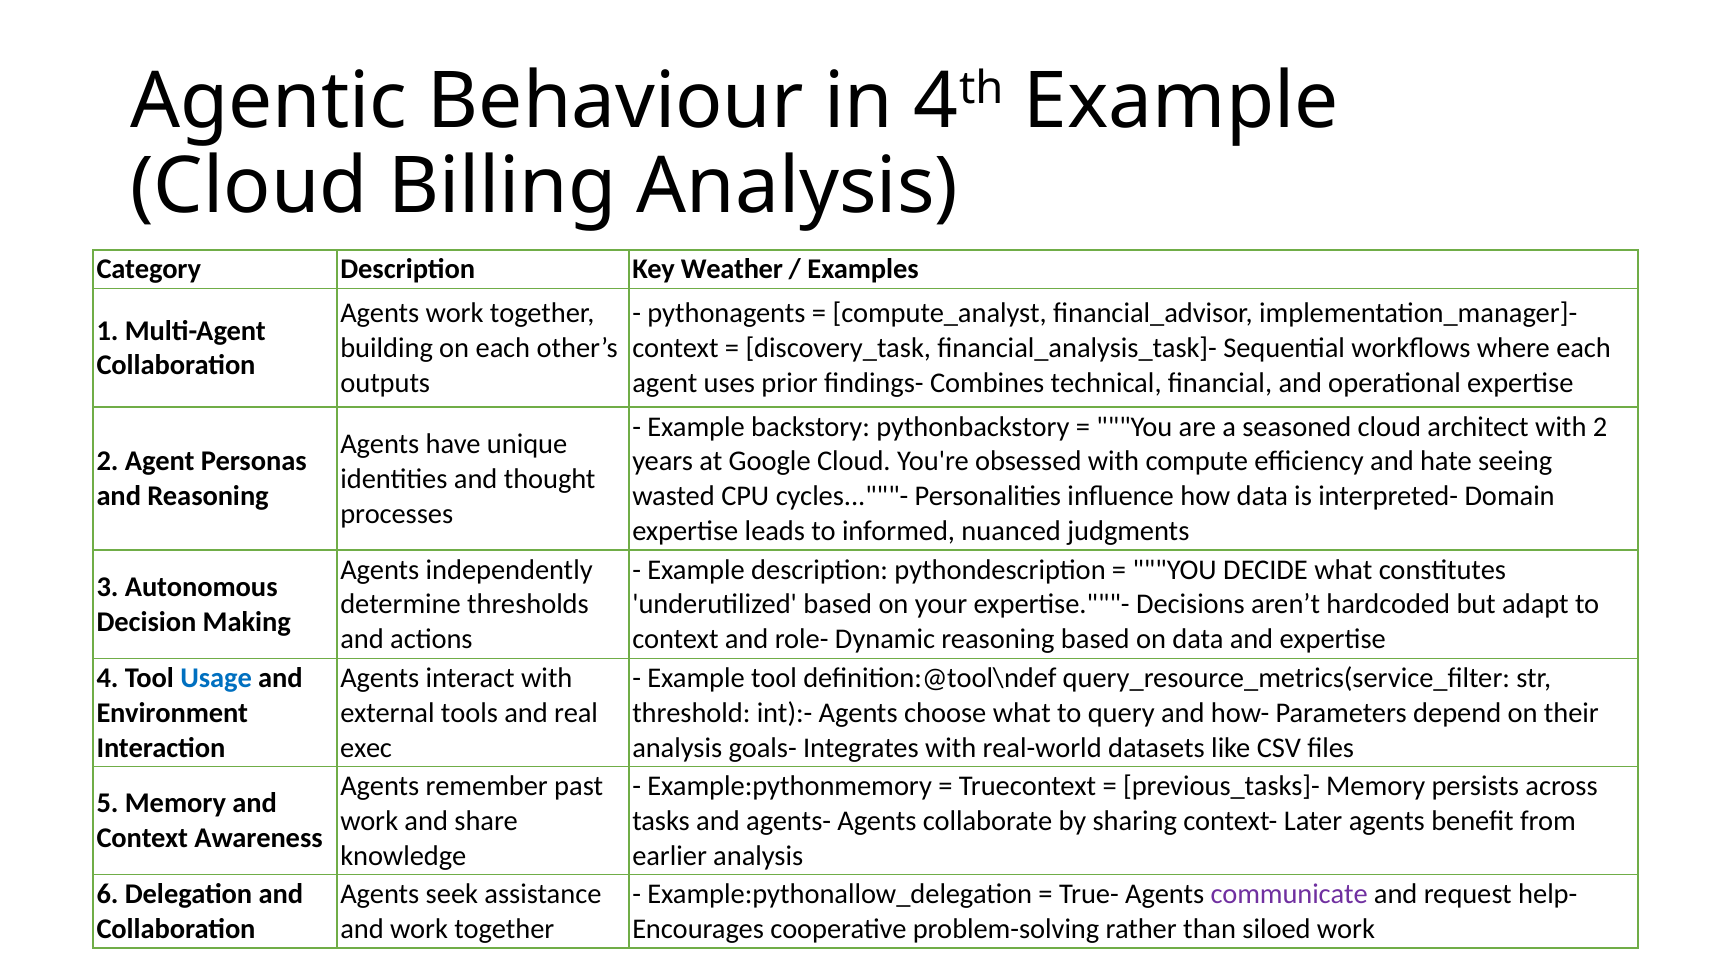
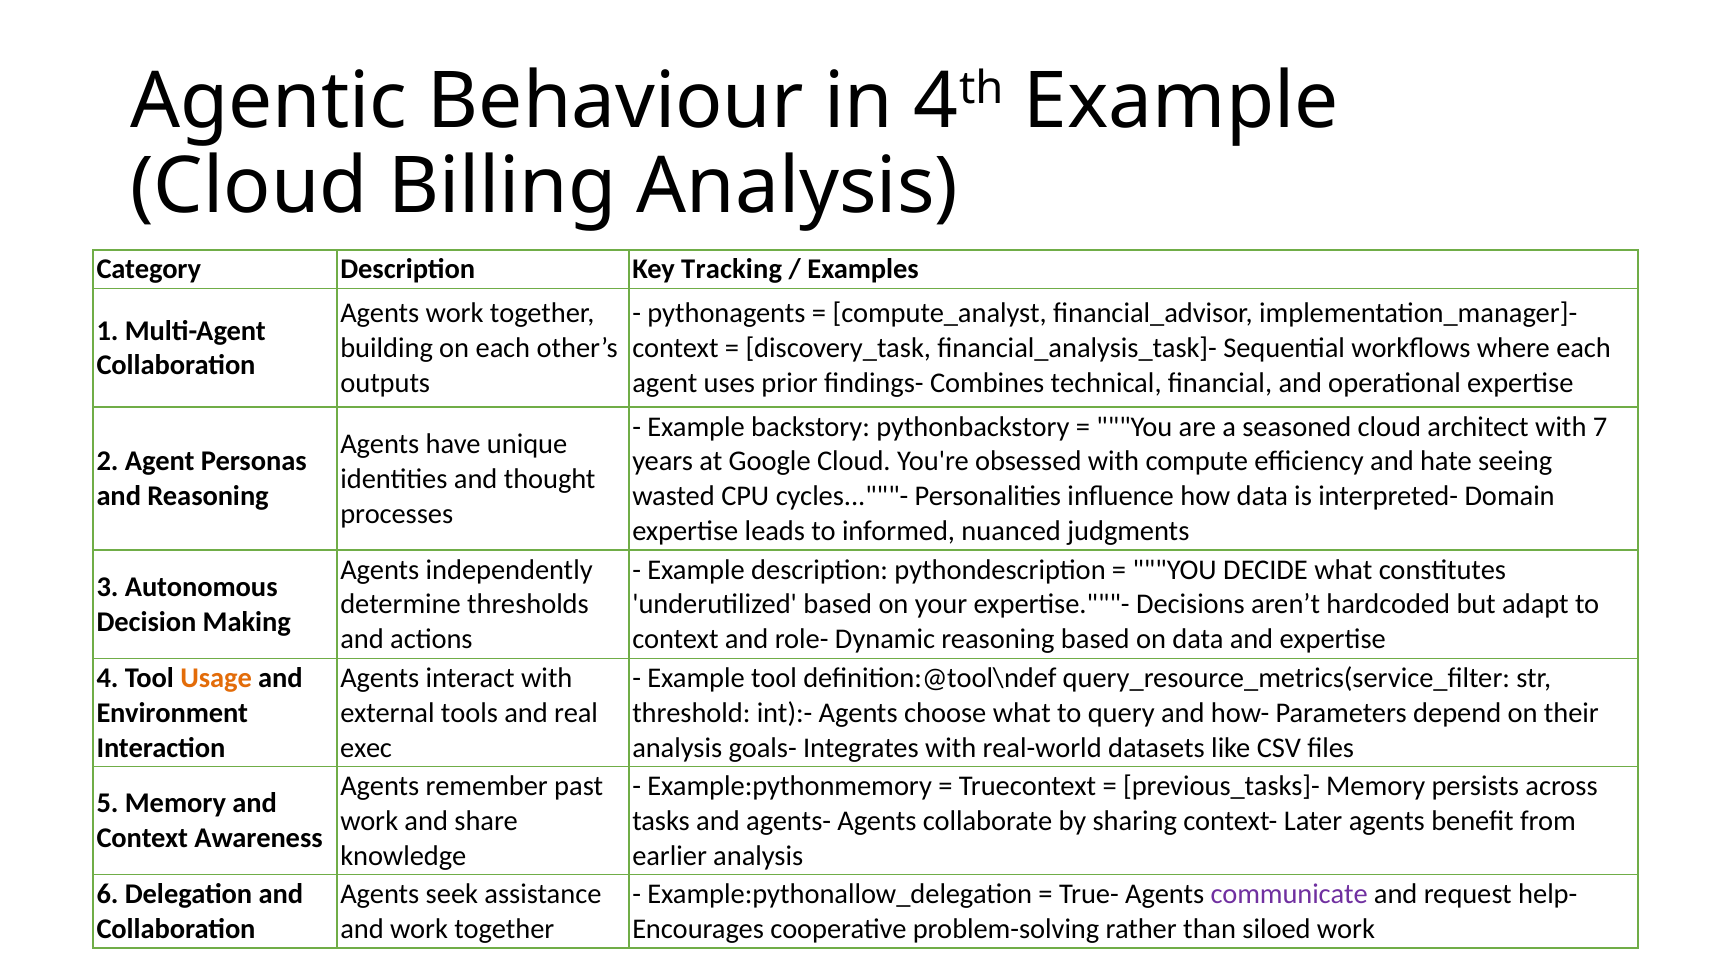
Weather: Weather -> Tracking (732, 269)
with 2: 2 -> 7 (1600, 426)
Usage colour: blue -> orange (216, 677)
